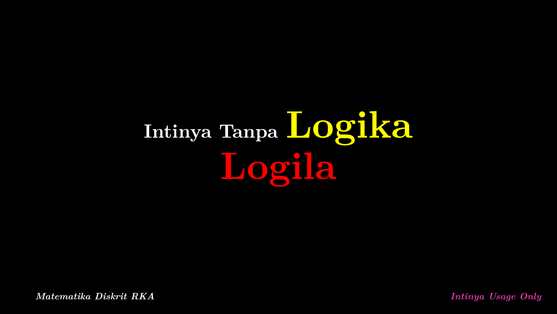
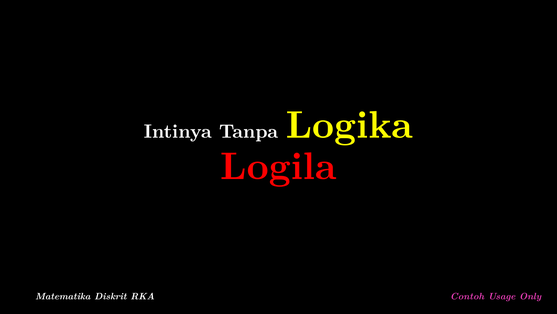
Intinya: Intinya -> Contoh (467, 296)
